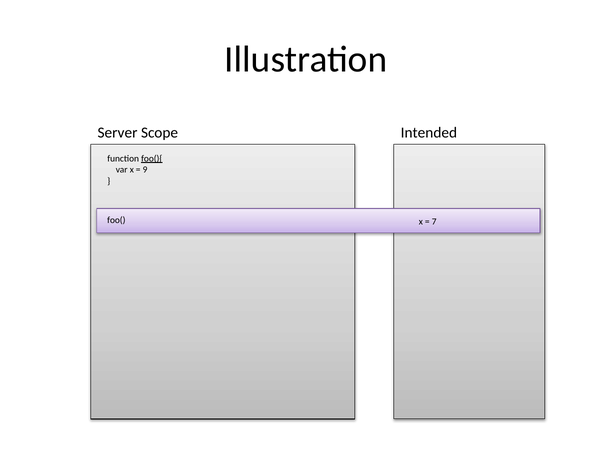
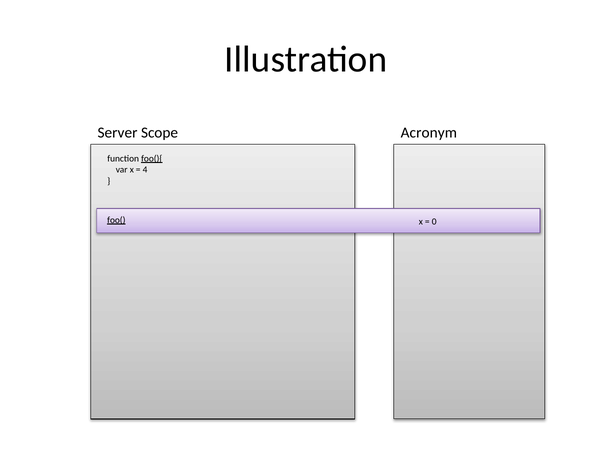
Intended: Intended -> Acronym (429, 133)
9: 9 -> 4 (145, 170)
foo( underline: none -> present (116, 220)
7: 7 -> 0 (434, 221)
